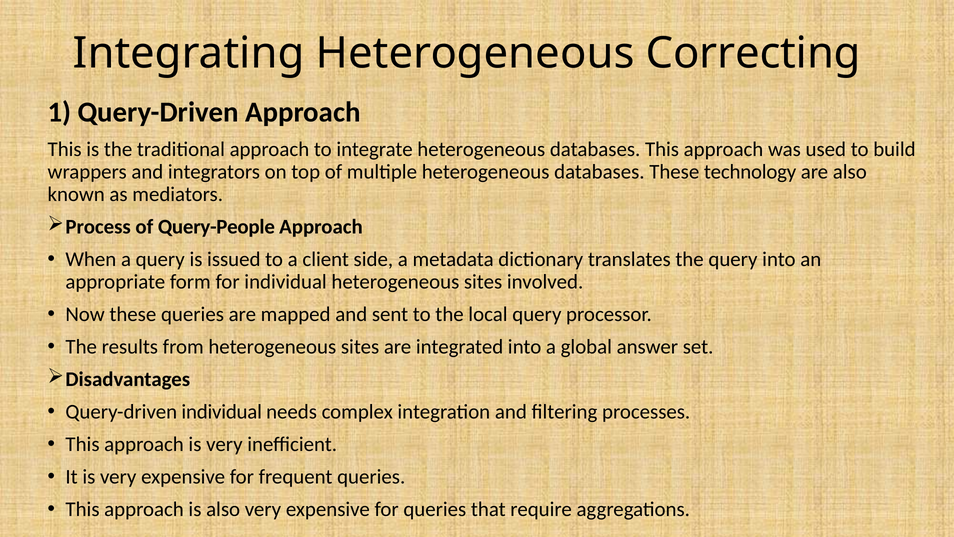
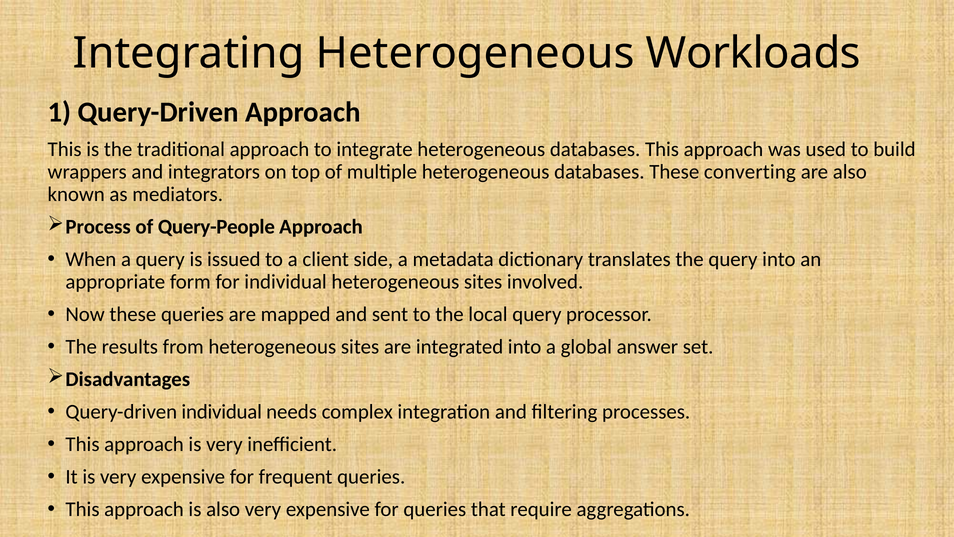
Correcting: Correcting -> Workloads (753, 53)
technology: technology -> converting (750, 172)
